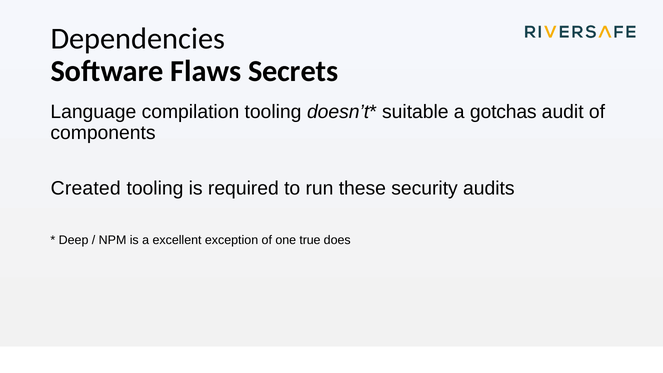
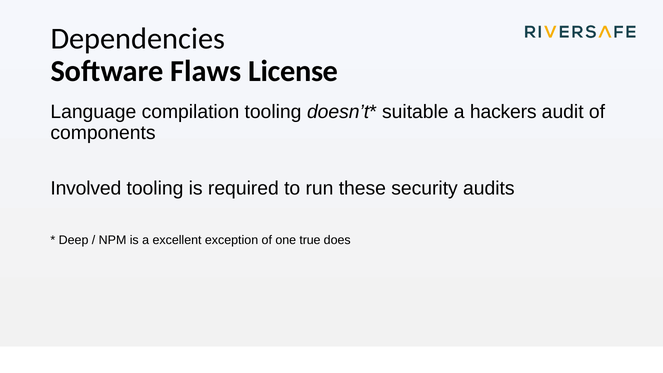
Secrets: Secrets -> License (293, 71)
gotchas: gotchas -> hackers (503, 112)
Created: Created -> Involved (86, 188)
